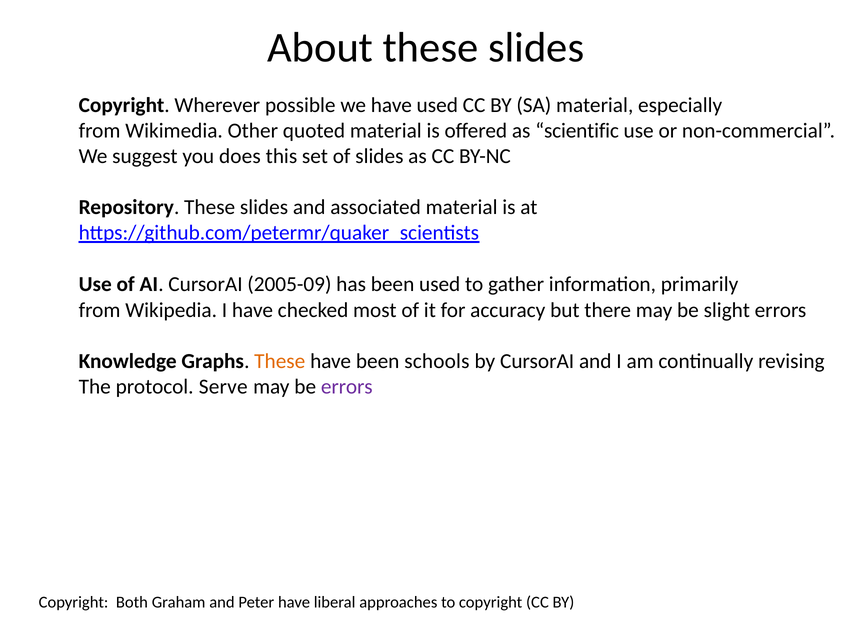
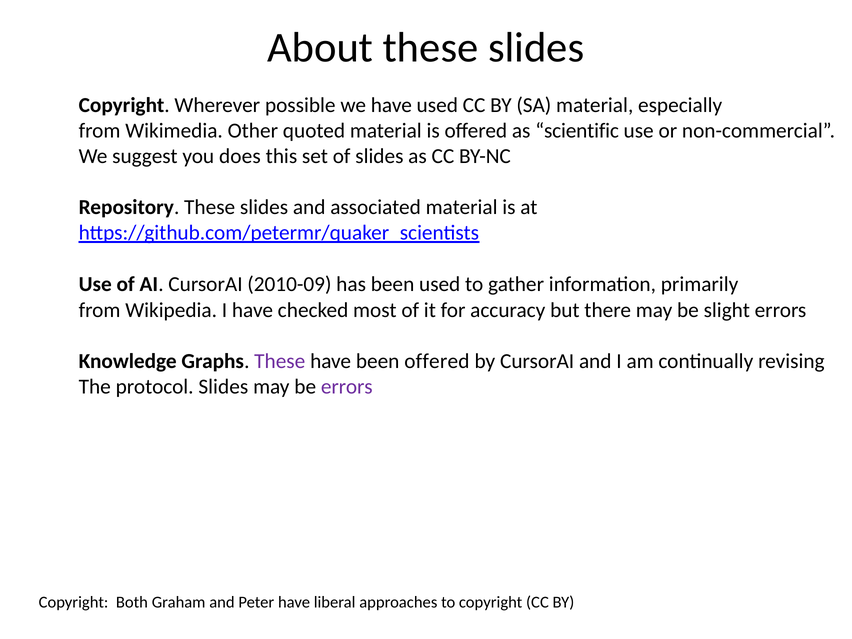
2005-09: 2005-09 -> 2010-09 (289, 284)
These colour: orange -> purple (280, 361)
been schools: schools -> offered (437, 361)
protocol Serve: Serve -> Slides (223, 387)
